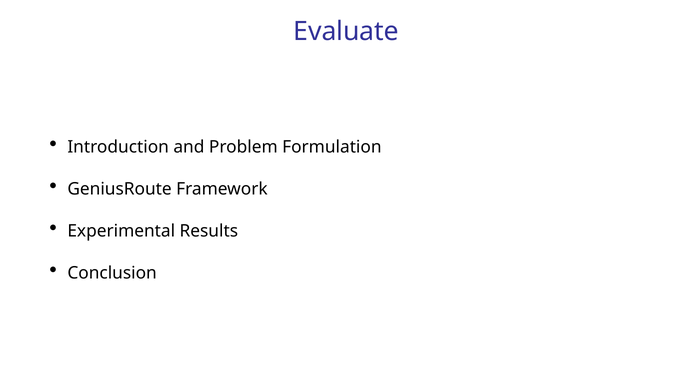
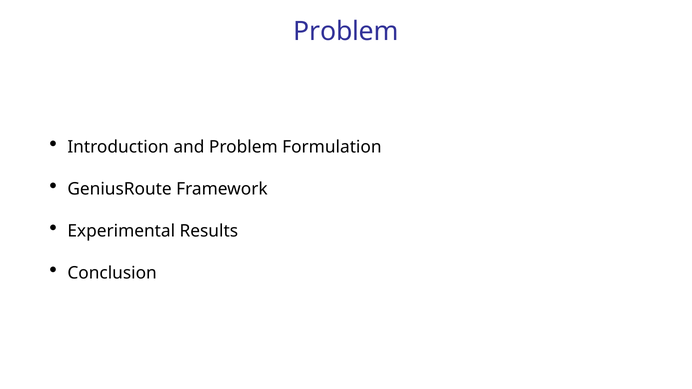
Evaluate: Evaluate -> Problem (346, 32)
